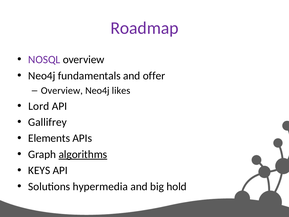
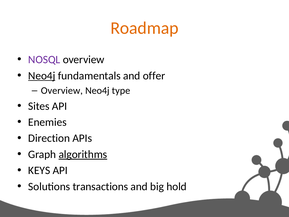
Roadmap colour: purple -> orange (144, 28)
Neo4j underline: none -> present (42, 76)
likes: likes -> type (121, 91)
Lord: Lord -> Sites (39, 106)
Gallifrey: Gallifrey -> Enemies (47, 122)
Elements: Elements -> Direction (49, 138)
hypermedia: hypermedia -> transactions (100, 186)
